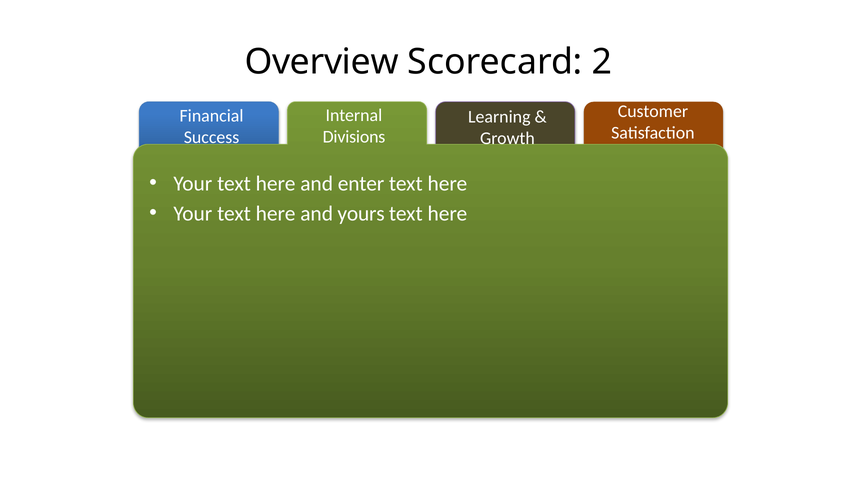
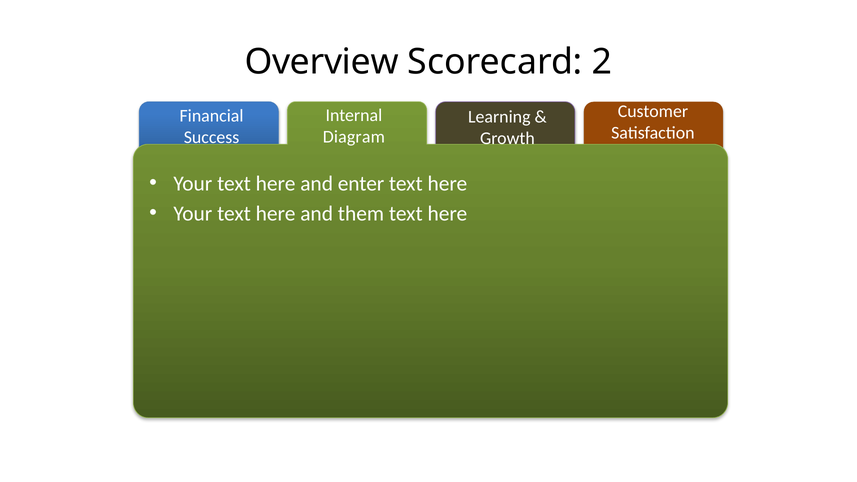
Divisions: Divisions -> Diagram (354, 137)
yours: yours -> them (361, 214)
